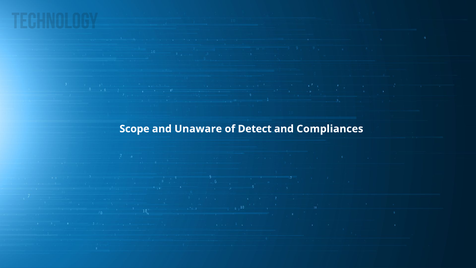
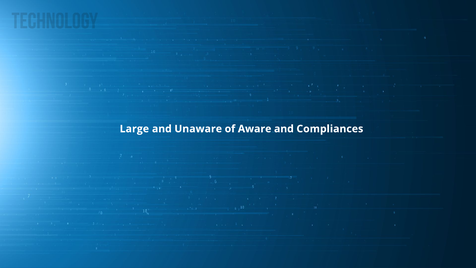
Scope: Scope -> Large (134, 129)
Detect: Detect -> Aware (255, 129)
